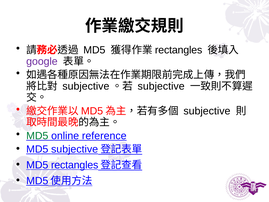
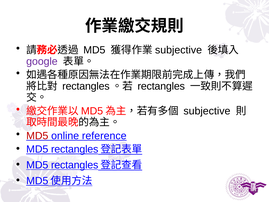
rectangles: rectangles -> subjective (179, 50)
subjective: subjective -> rectangles (86, 86)
subjective: subjective -> rectangles (161, 86)
MD5 colour: green -> red (37, 136)
subjective: subjective -> rectangles (75, 149)
